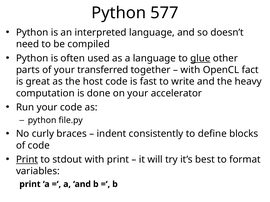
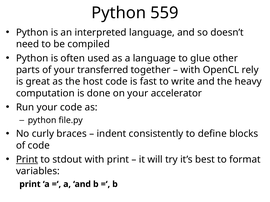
577: 577 -> 559 (164, 13)
glue underline: present -> none (200, 58)
fact: fact -> rely (250, 70)
